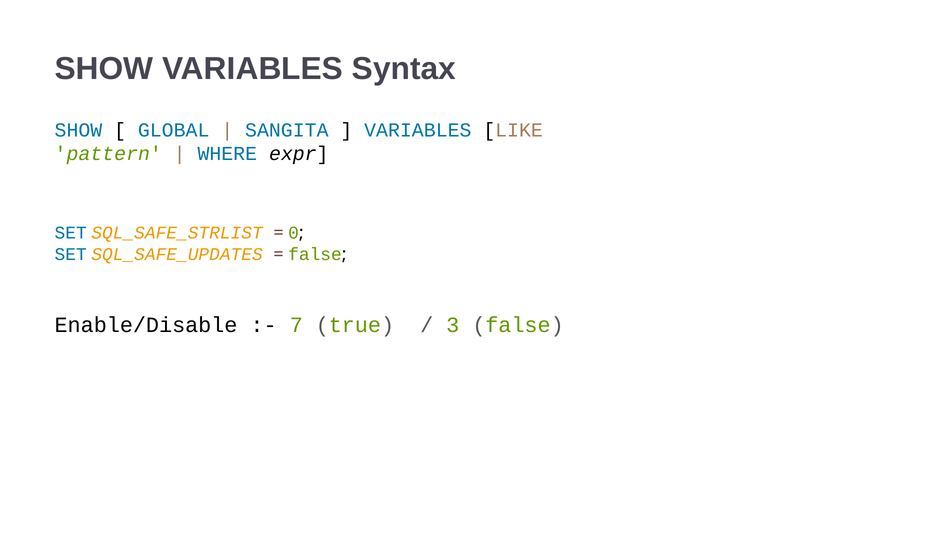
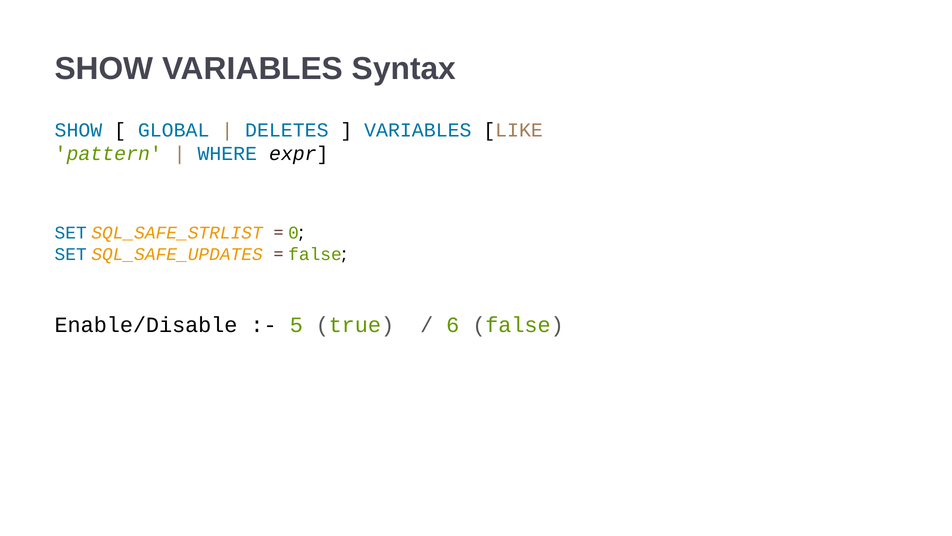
SANGITA: SANGITA -> DELETES (287, 130)
7: 7 -> 5 (296, 325)
3: 3 -> 6 (453, 325)
